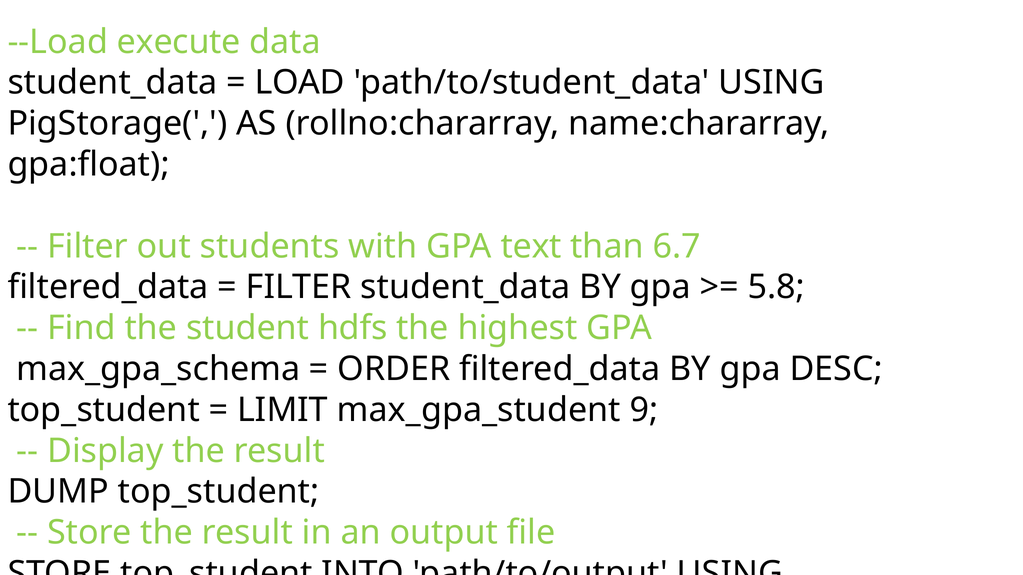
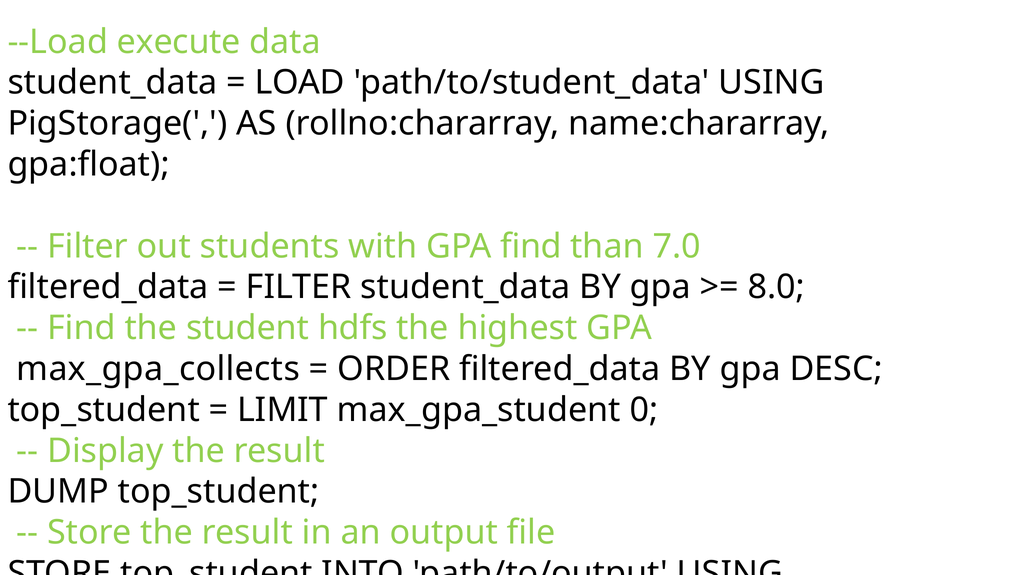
GPA text: text -> find (531, 247)
6.7: 6.7 -> 7.0 (677, 247)
5.8: 5.8 -> 8.0 (776, 287)
max_gpa_schema: max_gpa_schema -> max_gpa_collects (158, 369)
9: 9 -> 0 (644, 410)
